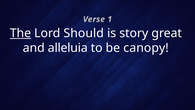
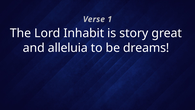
The underline: present -> none (20, 33)
Should: Should -> Inhabit (84, 33)
canopy: canopy -> dreams (146, 48)
